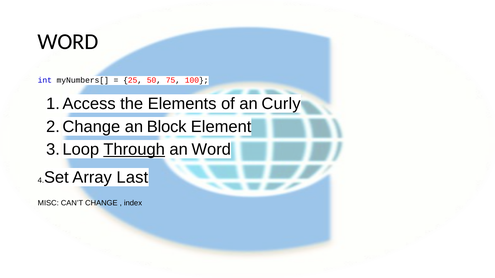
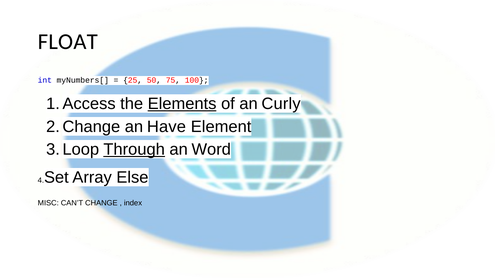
WORD: WORD -> FLOAT (68, 42)
Elements underline: none -> present (182, 104)
Block: Block -> Have (166, 127)
Last: Last -> Else (132, 178)
